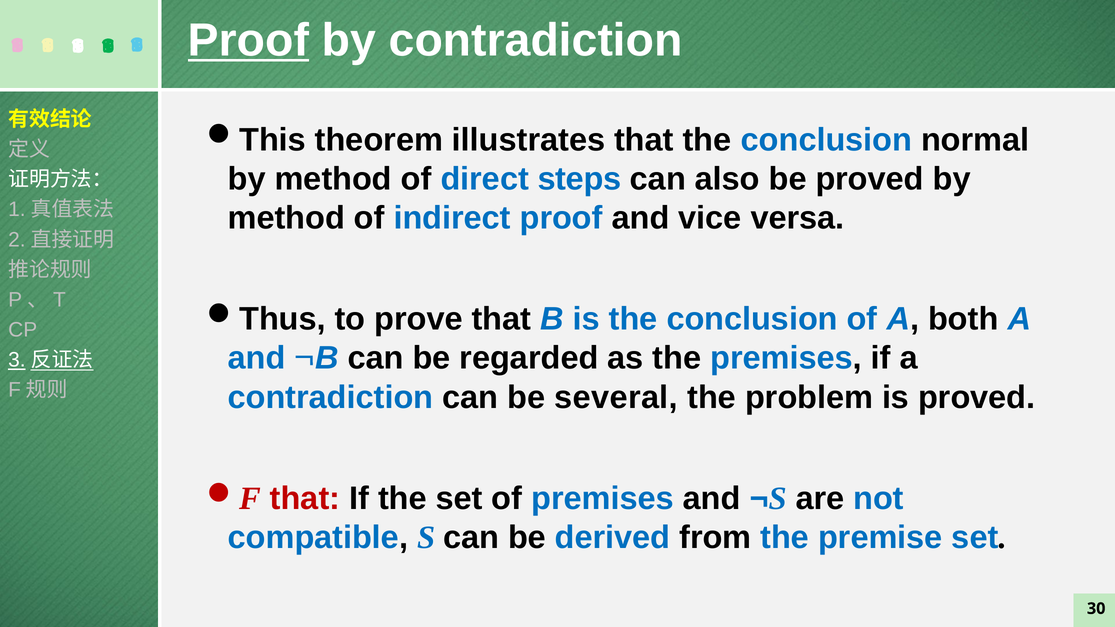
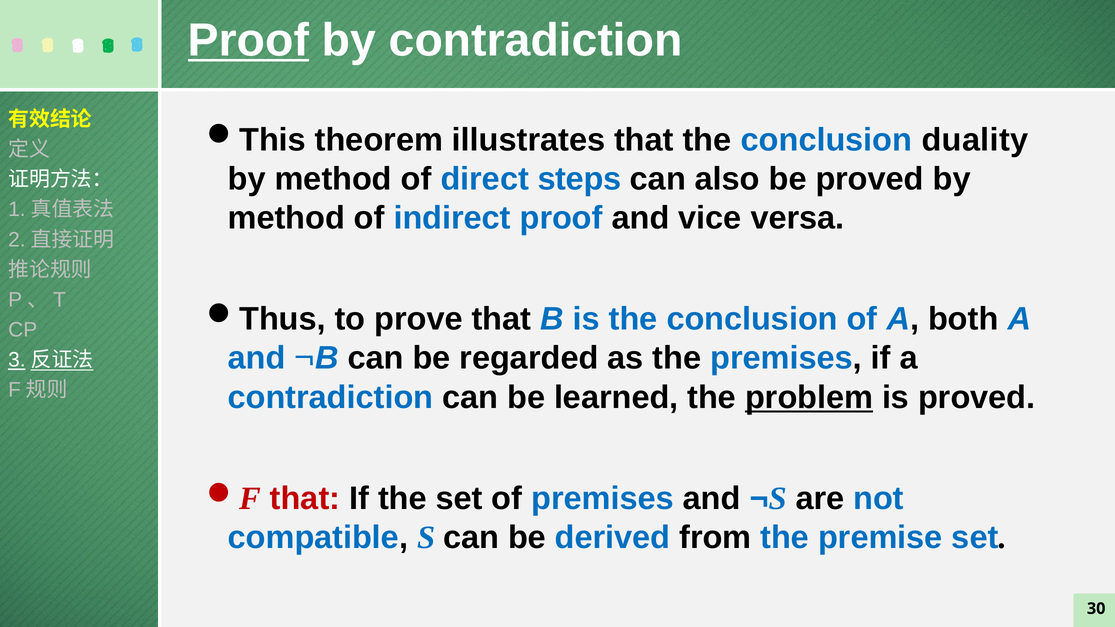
normal: normal -> duality (975, 140)
several: several -> learned (616, 397)
problem underline: none -> present (809, 397)
